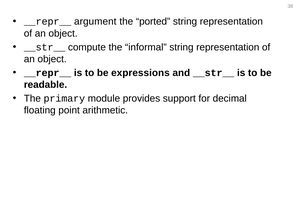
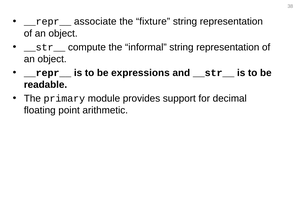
argument: argument -> associate (95, 22)
ported: ported -> fixture (153, 22)
